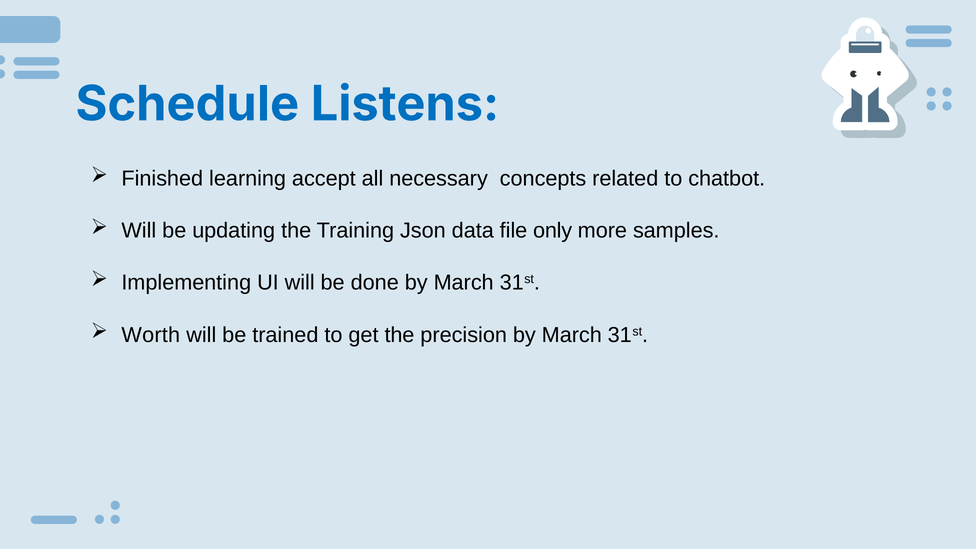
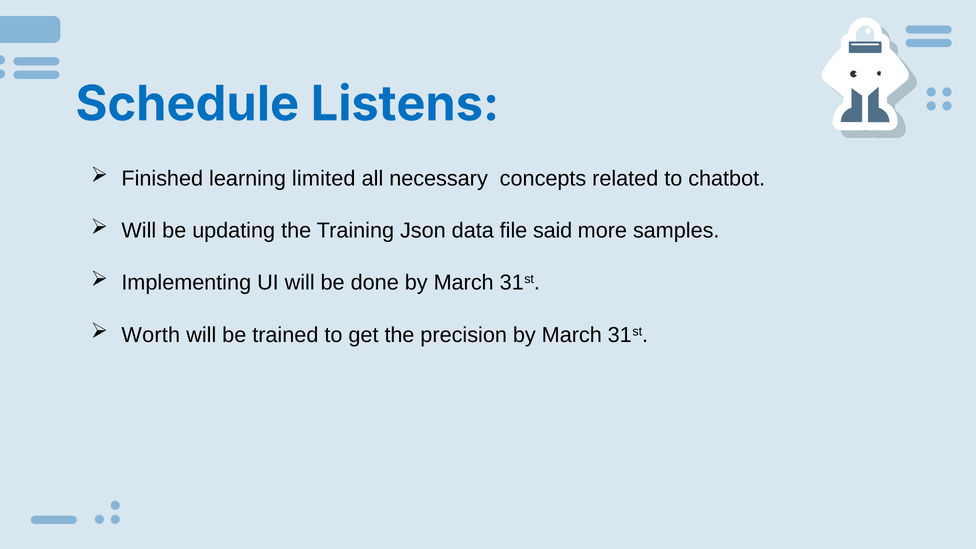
accept: accept -> limited (324, 179)
only: only -> said (553, 231)
